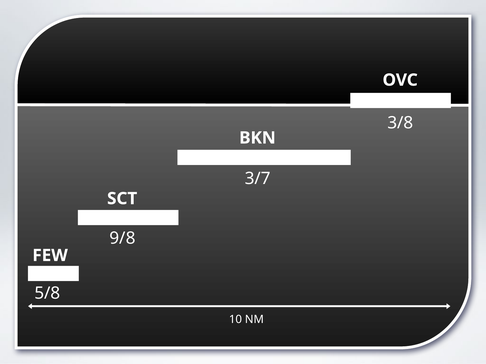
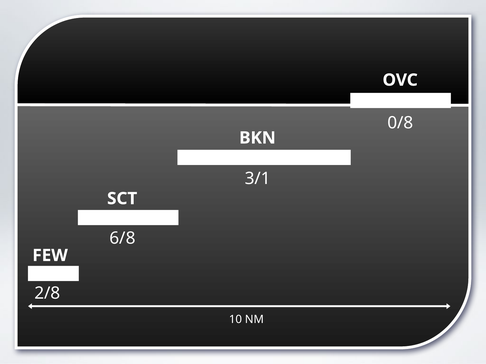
3/8: 3/8 -> 0/8 (400, 123)
3/7: 3/7 -> 3/1 (258, 179)
9/8: 9/8 -> 6/8 (123, 239)
5/8: 5/8 -> 2/8 (47, 294)
